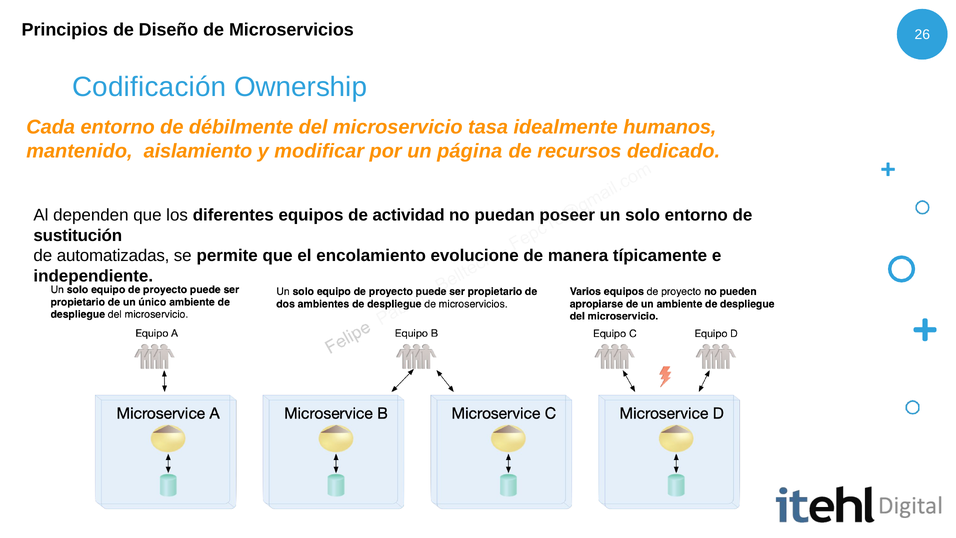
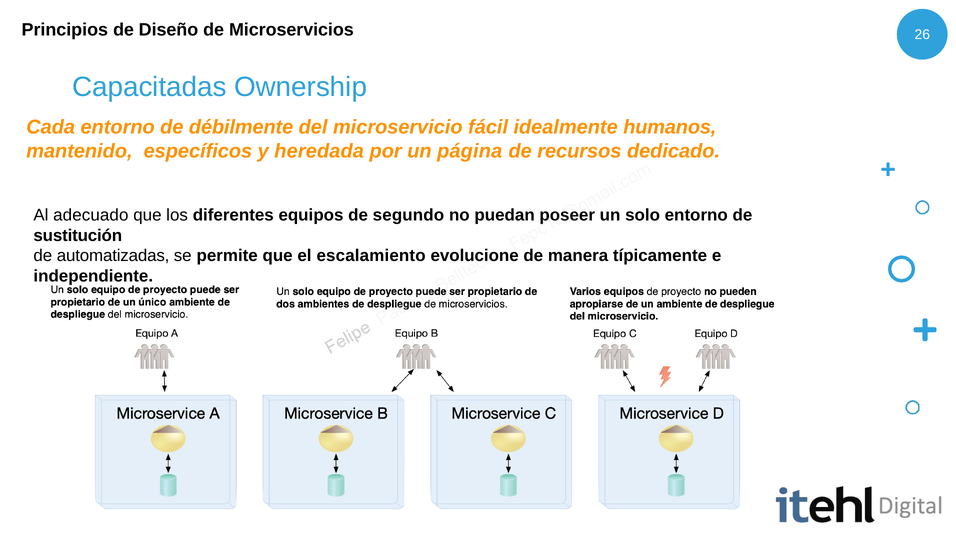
Codificación: Codificación -> Capacitadas (149, 87)
tasa: tasa -> fácil (488, 127)
aislamiento: aislamiento -> específicos (198, 151)
modificar: modificar -> heredada (319, 151)
dependen: dependen -> adecuado (91, 215)
actividad: actividad -> segundo (408, 215)
encolamiento: encolamiento -> escalamiento (371, 256)
